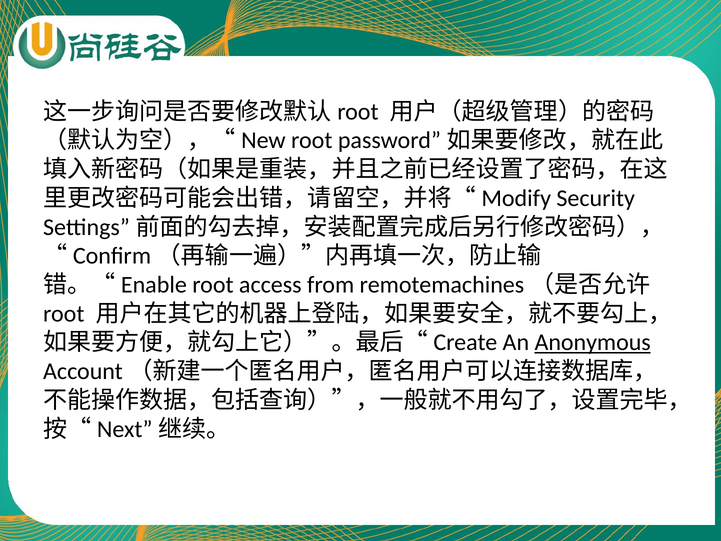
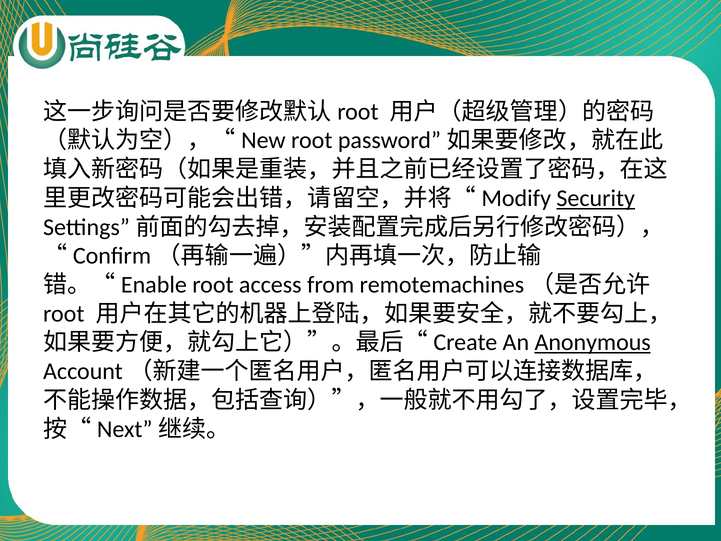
Security underline: none -> present (596, 198)
